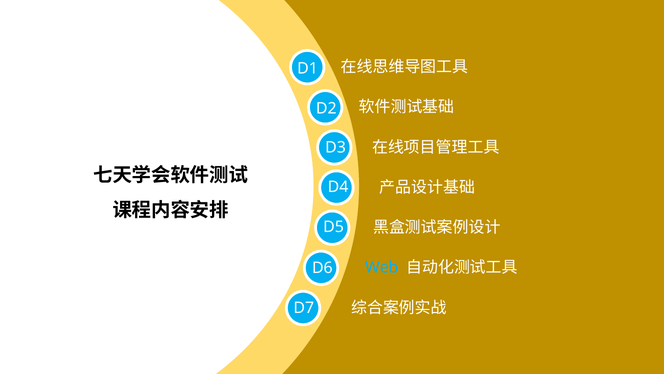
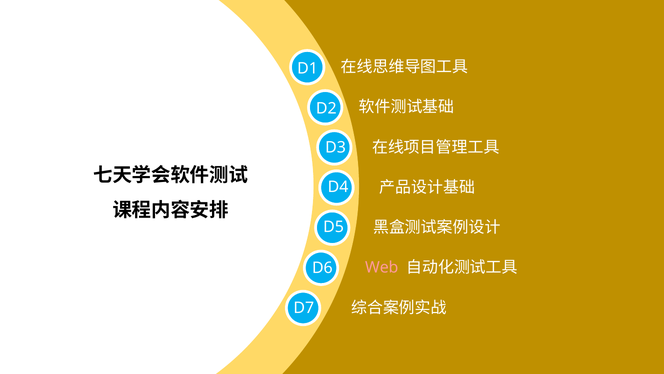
Web colour: light blue -> pink (382, 267)
